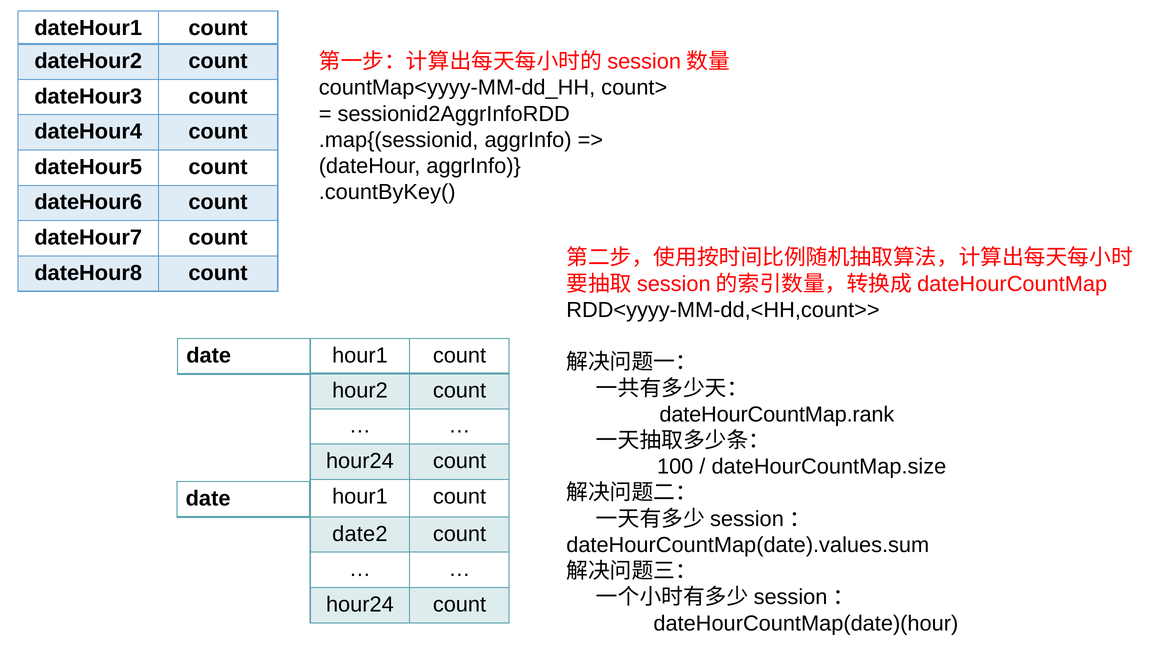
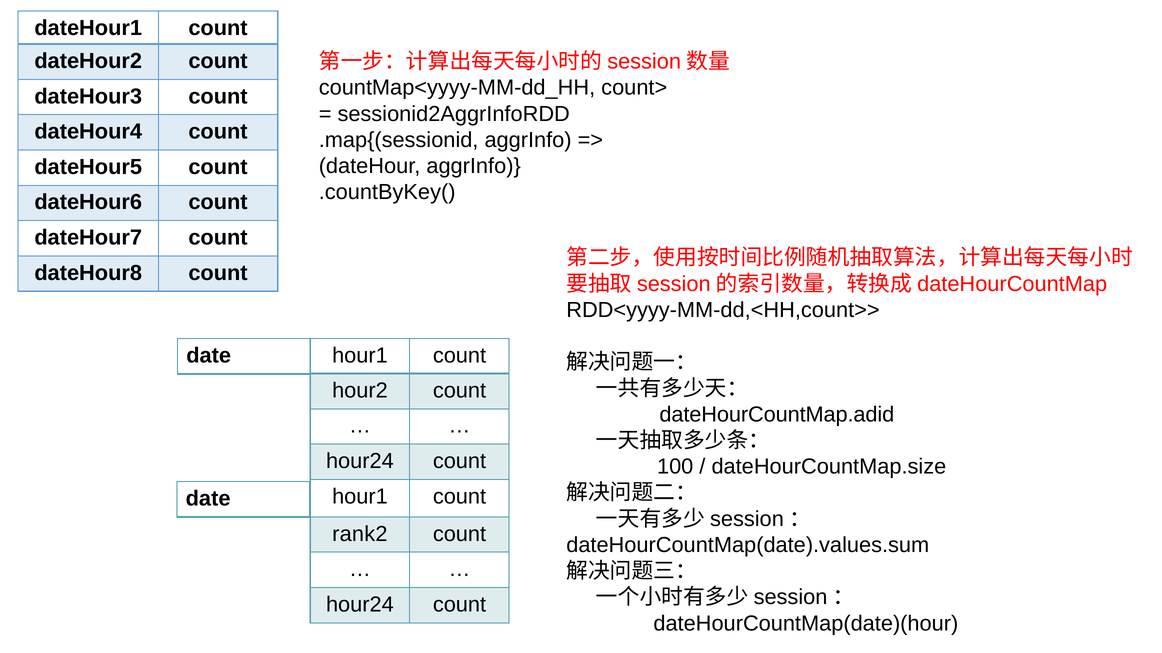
dateHourCountMap.rank: dateHourCountMap.rank -> dateHourCountMap.adid (777, 415)
date2: date2 -> rank2 (360, 534)
